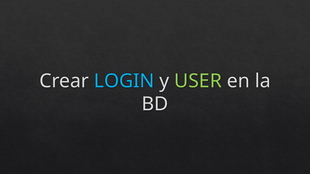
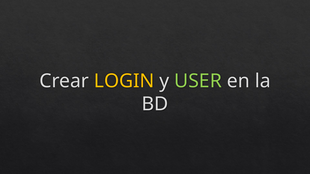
LOGIN colour: light blue -> yellow (124, 81)
